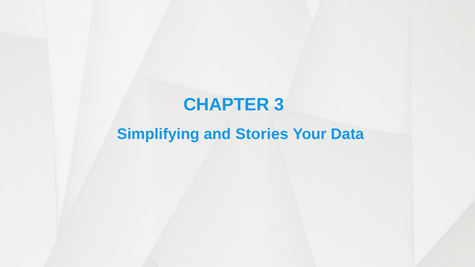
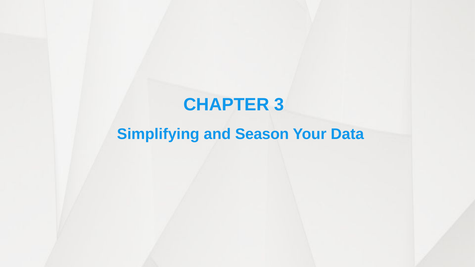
Stories: Stories -> Season (262, 134)
